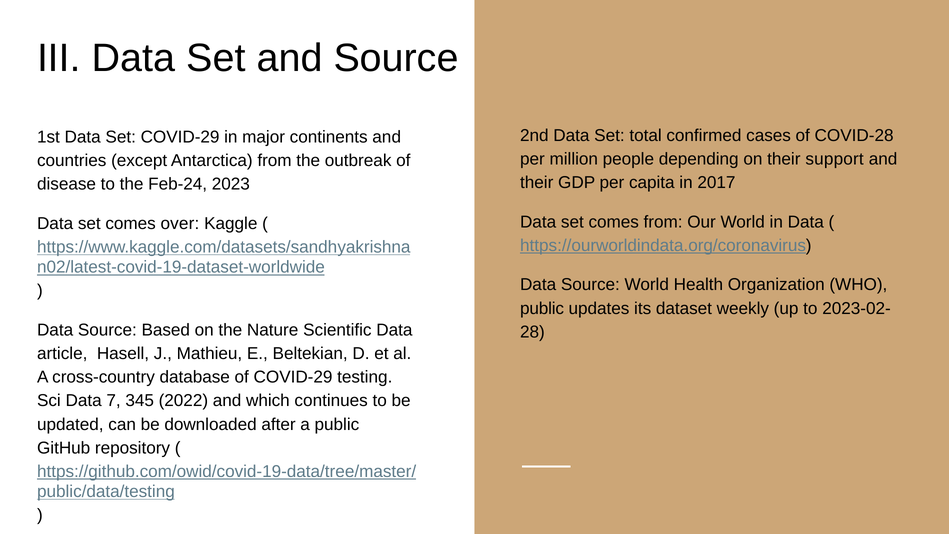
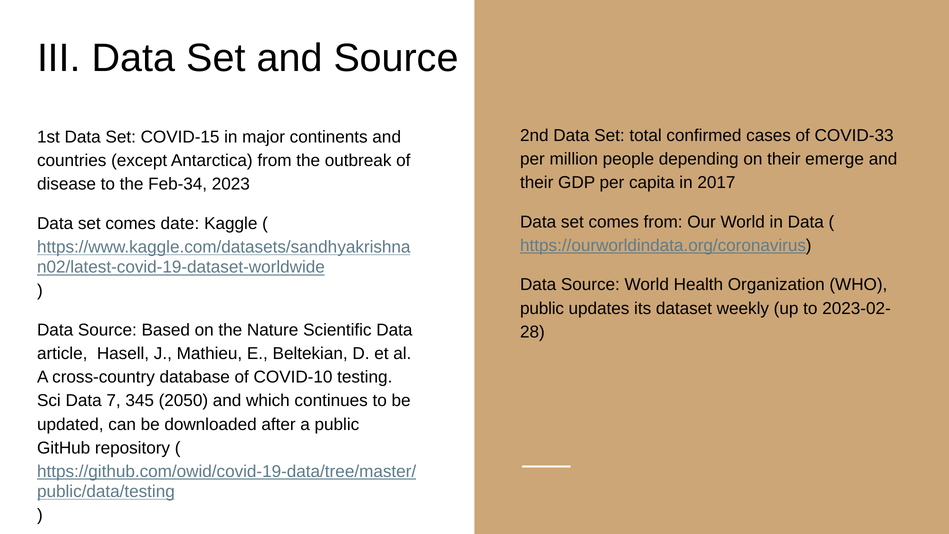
COVID-28: COVID-28 -> COVID-33 (854, 135)
Set COVID-29: COVID-29 -> COVID-15 (180, 137)
support: support -> emerge (835, 159)
Feb-24: Feb-24 -> Feb-34 (178, 184)
over: over -> date (180, 224)
of COVID-29: COVID-29 -> COVID-10 (293, 377)
2022: 2022 -> 2050 (183, 401)
